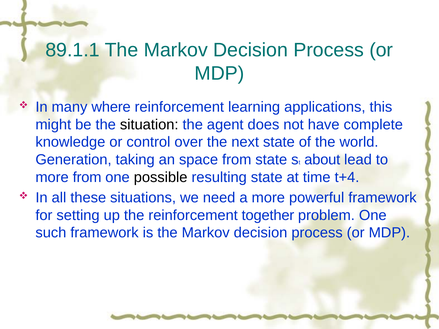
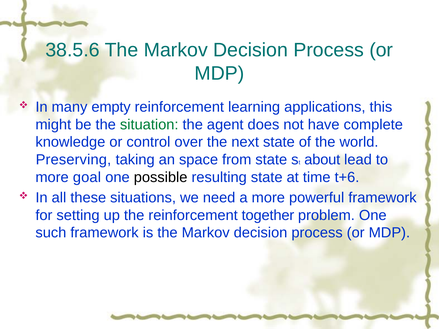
89.1.1: 89.1.1 -> 38.5.6 (73, 50)
where: where -> empty (111, 107)
situation colour: black -> green (149, 125)
Generation: Generation -> Preserving (73, 160)
more from: from -> goal (87, 177)
t+4: t+4 -> t+6 (347, 177)
